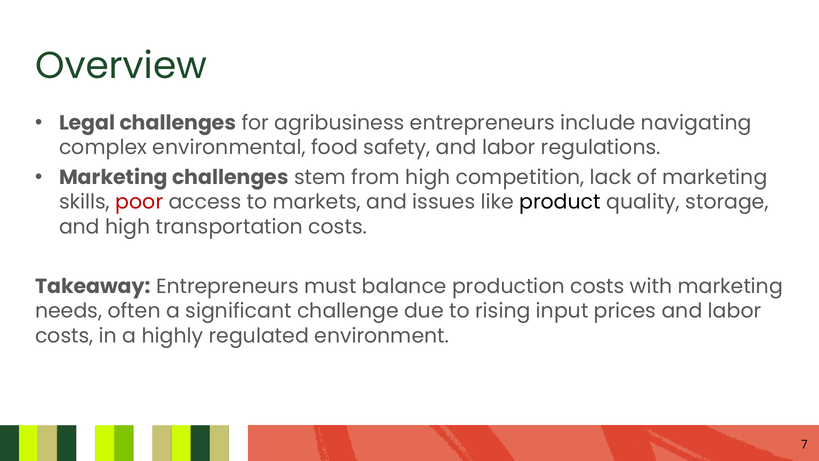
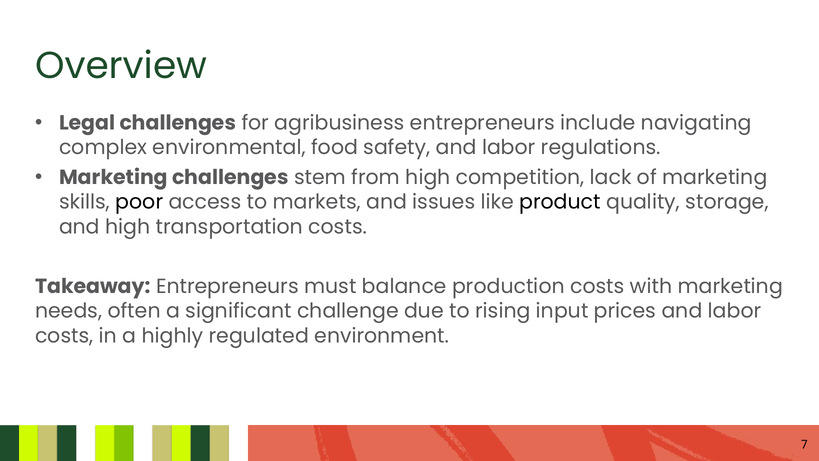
poor colour: red -> black (139, 202)
